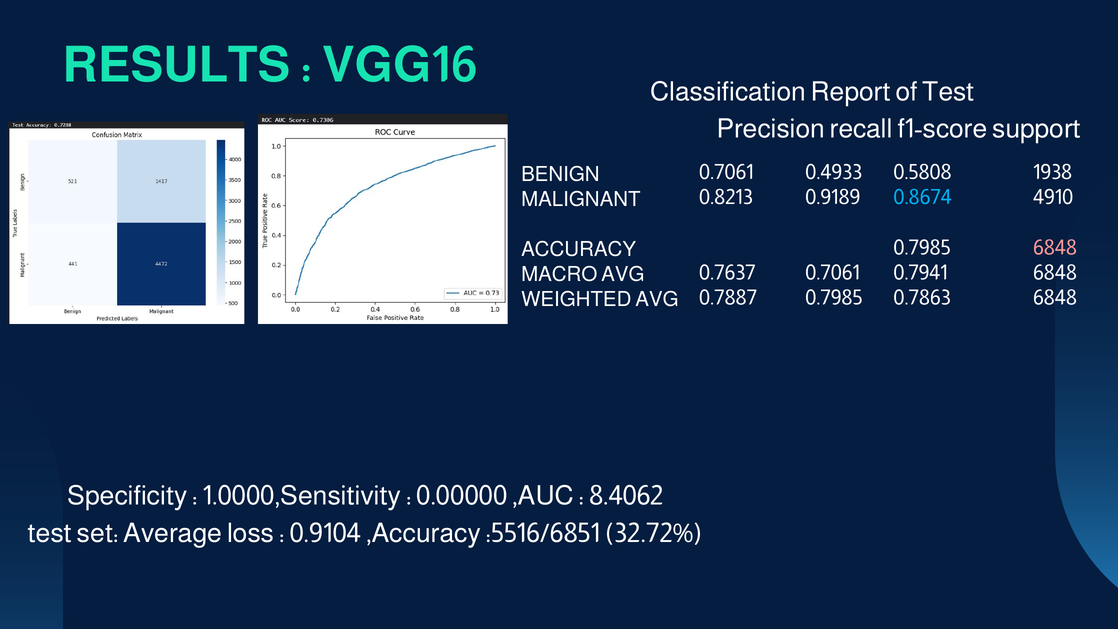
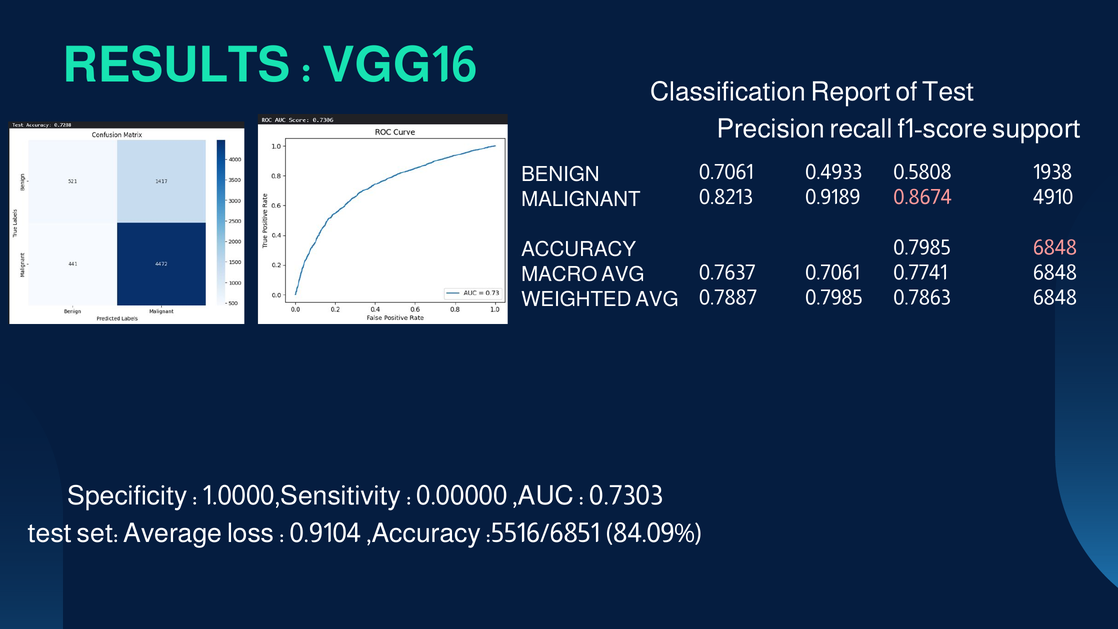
0.8674 colour: light blue -> pink (923, 197)
0.7941: 0.7941 -> 0.7741 (920, 273)
8.4062: 8.4062 -> 0.7303 (626, 496)
32.72%: 32.72% -> 84.09% (654, 533)
